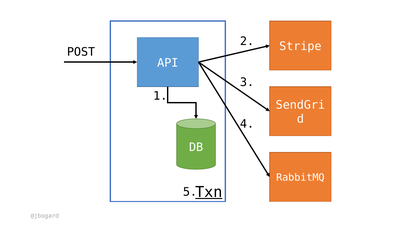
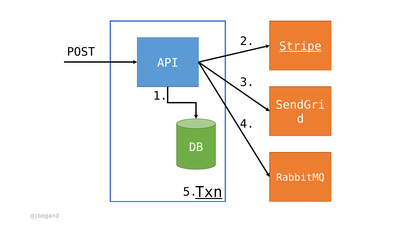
Stripe underline: none -> present (300, 46)
